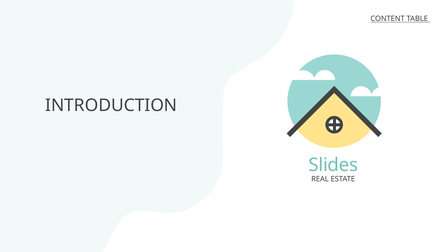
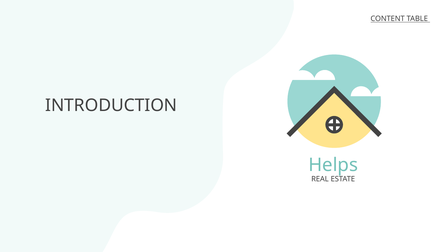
Slides: Slides -> Helps (333, 165)
